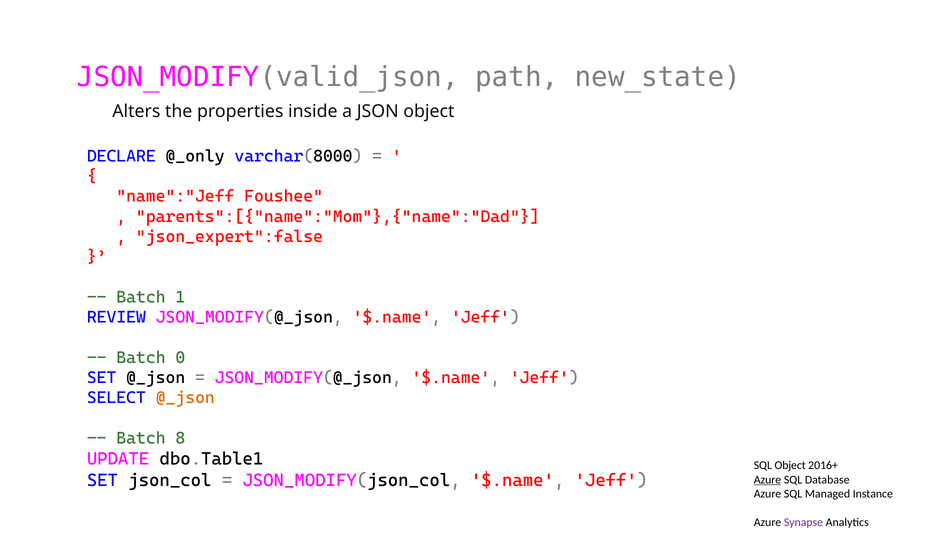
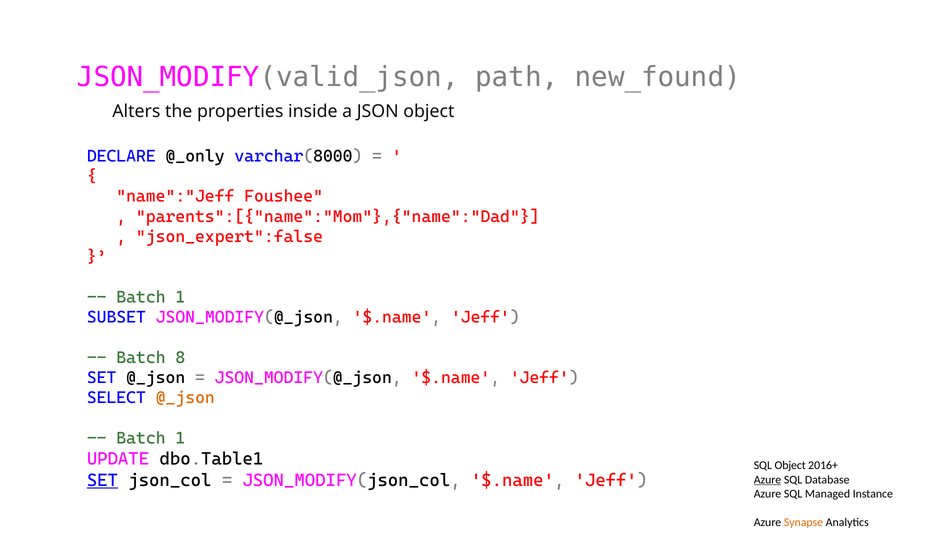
new_state: new_state -> new_found (658, 77)
REVIEW: REVIEW -> SUBSET (116, 317)
0: 0 -> 8 (180, 357)
8: 8 -> 1 (180, 438)
SET underline: none -> present (102, 480)
Synapse colour: purple -> orange (803, 522)
